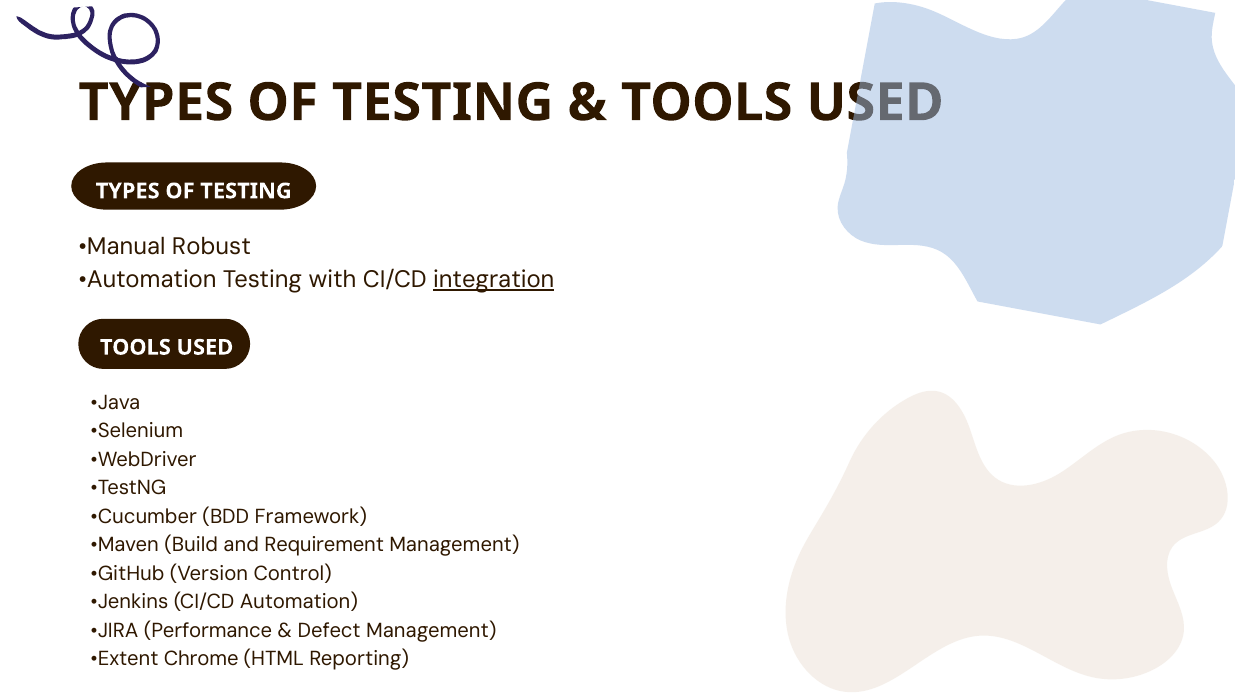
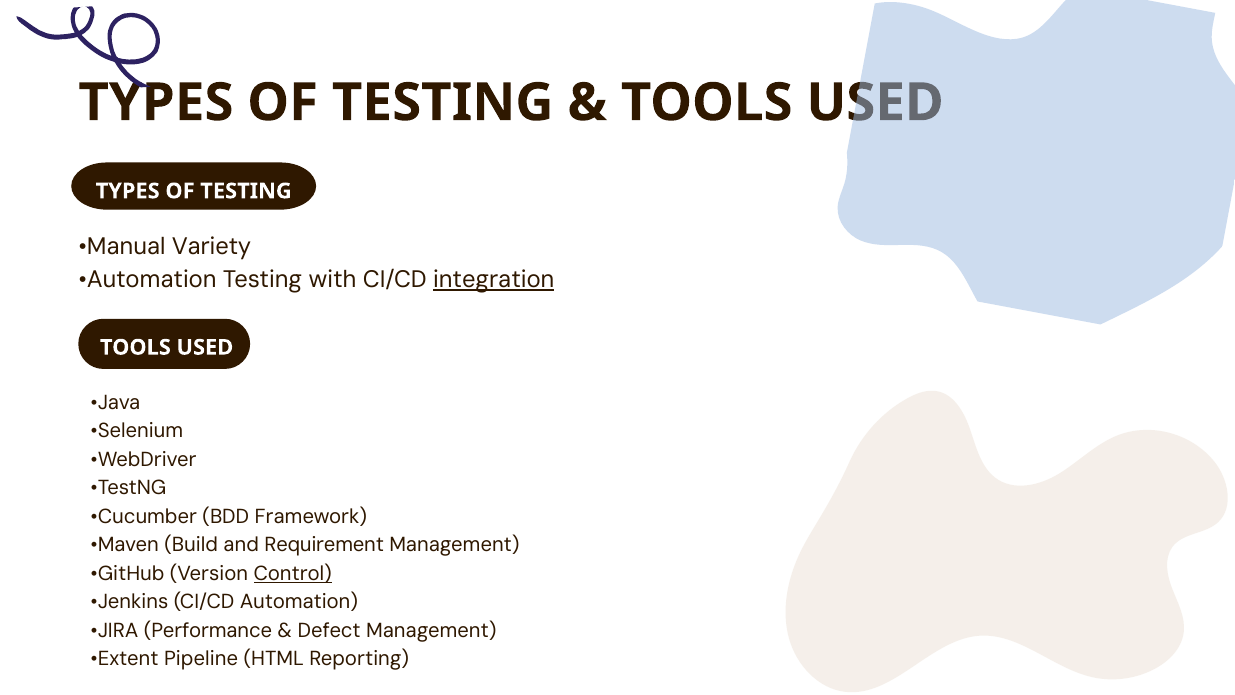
Robust: Robust -> Variety (212, 246)
Control underline: none -> present (293, 573)
Chrome: Chrome -> Pipeline (201, 659)
